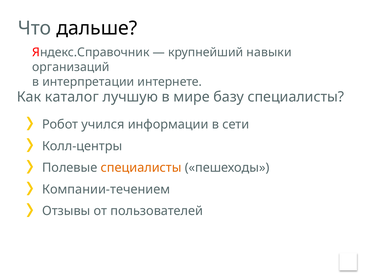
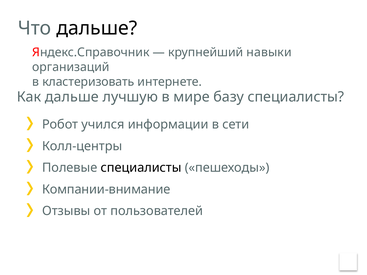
интерпретации: интерпретации -> кластеризовать (88, 82)
Как каталог: каталог -> дальше (72, 97)
специалисты colour: orange -> black (141, 168)
Компании-течением: Компании-течением -> Компании-внимание (106, 190)
